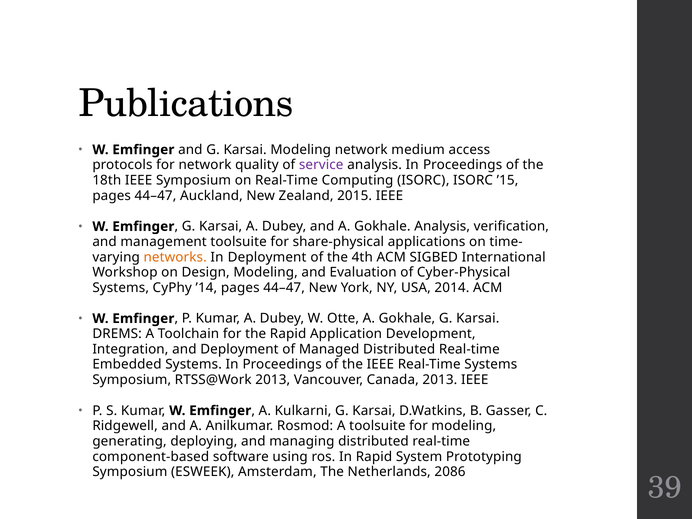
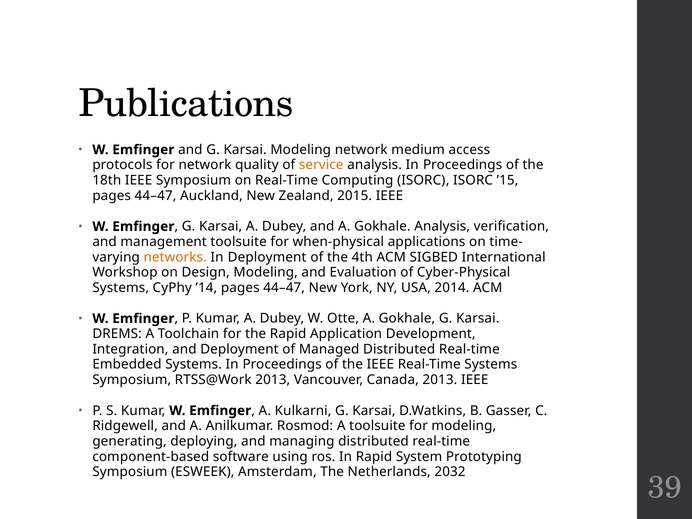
service colour: purple -> orange (321, 165)
share-physical: share-physical -> when-physical (338, 242)
2086: 2086 -> 2032 (450, 472)
